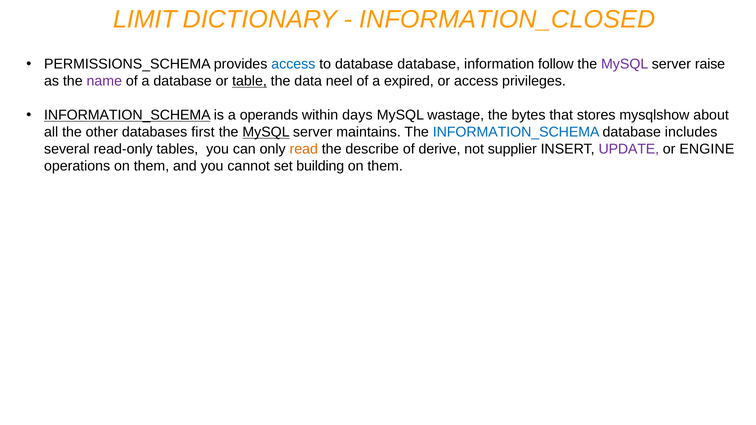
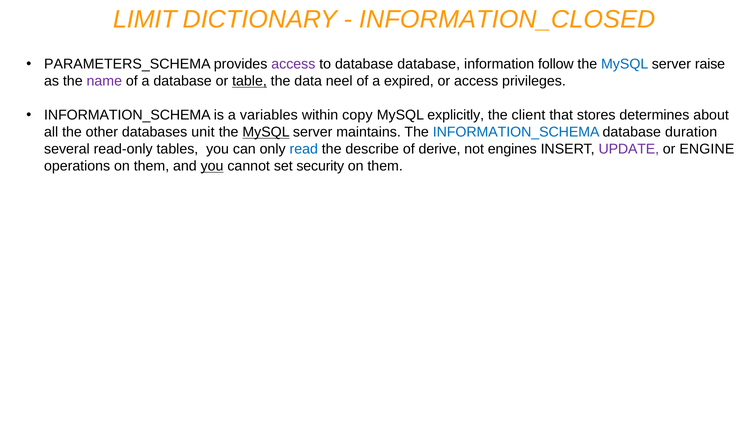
PERMISSIONS_SCHEMA: PERMISSIONS_SCHEMA -> PARAMETERS_SCHEMA (127, 64)
access colour: blue -> purple (293, 64)
MySQL colour: purple -> blue (625, 64)
INFORMATION_SCHEMA underline: present -> none (127, 115)
operands: operands -> variables (269, 115)
days: days -> copy (357, 115)
wastage: wastage -> explicitly (456, 115)
bytes: bytes -> client (528, 115)
mysqlshow: mysqlshow -> determines (654, 115)
first: first -> unit (203, 132)
includes: includes -> duration (691, 132)
read colour: orange -> blue (304, 149)
supplier: supplier -> engines (512, 149)
you underline: none -> present (212, 166)
building: building -> security (320, 166)
